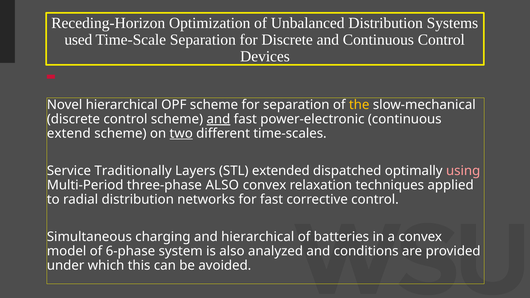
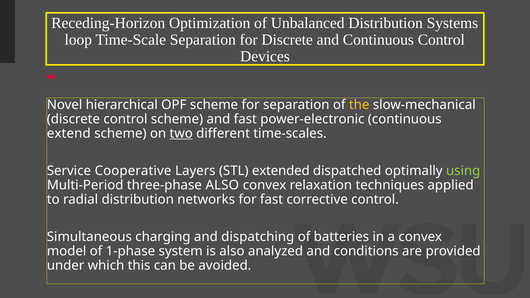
used: used -> loop (78, 40)
and underline: present -> none (218, 119)
Traditionally: Traditionally -> Cooperative (133, 171)
using colour: pink -> light green (463, 171)
and hierarchical: hierarchical -> dispatching (258, 237)
6-phase: 6-phase -> 1-phase (130, 251)
